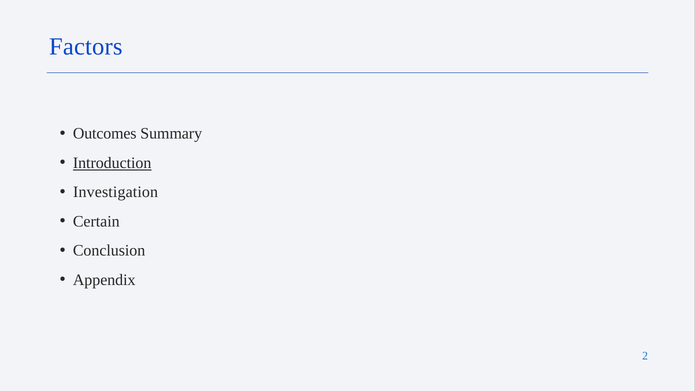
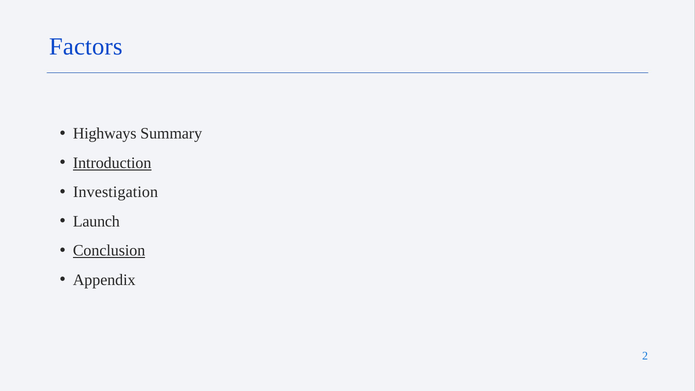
Outcomes: Outcomes -> Highways (105, 134)
Certain: Certain -> Launch (96, 221)
Conclusion underline: none -> present (109, 251)
